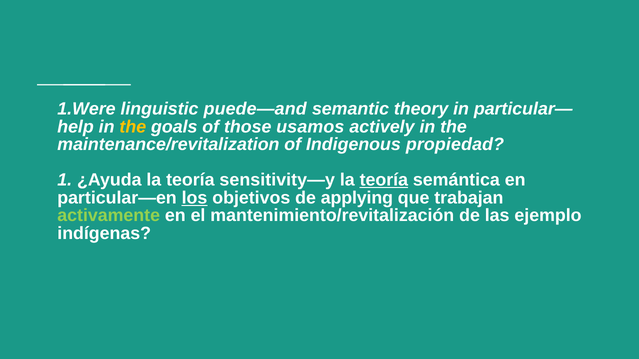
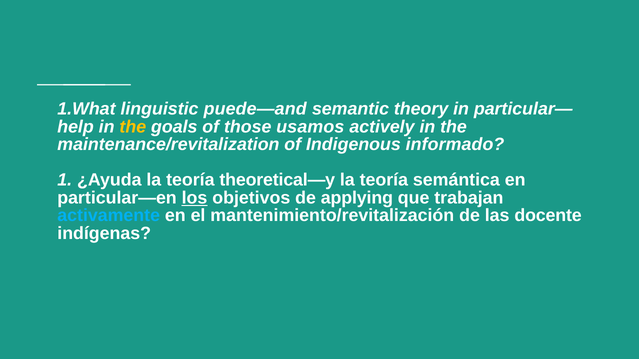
1.Were: 1.Were -> 1.What (86, 109)
propiedad: propiedad -> informado (455, 145)
sensitivity—y: sensitivity—y -> theoretical—y (277, 180)
teoría underline: present -> none (384, 180)
activamente colour: light green -> light blue (109, 216)
ejemplo: ejemplo -> docente (548, 216)
